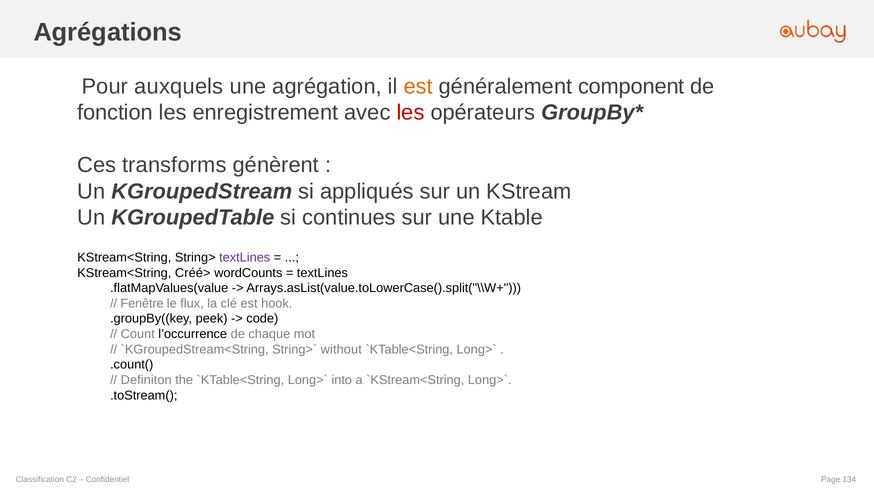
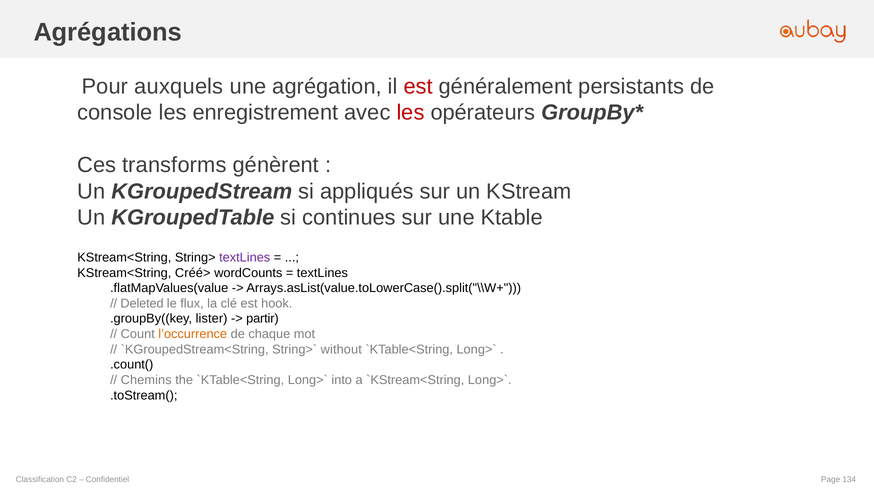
est colour: orange -> red (418, 86)
component: component -> persistants (631, 86)
fonction: fonction -> console (115, 113)
Fenêtre: Fenêtre -> Deleted (142, 303)
peek: peek -> lister (212, 319)
code: code -> partir (262, 319)
l’occurrence colour: black -> orange (193, 334)
Definiton: Definiton -> Chemins (146, 380)
